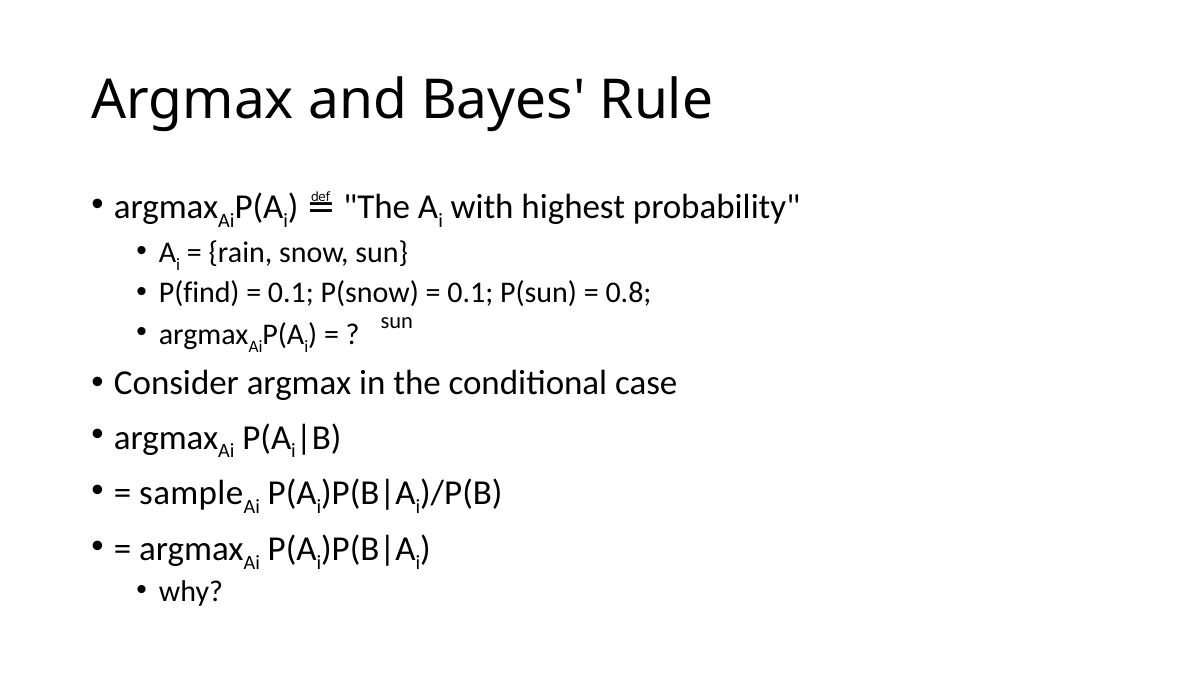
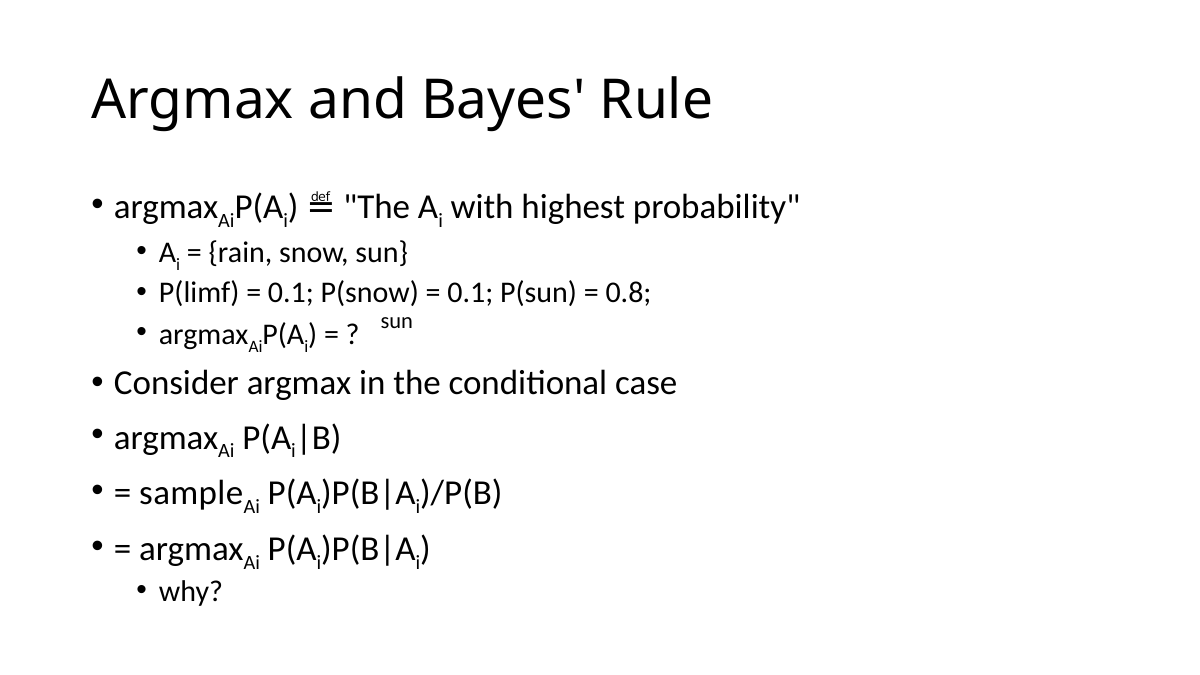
P(find: P(find -> P(limf (199, 293)
